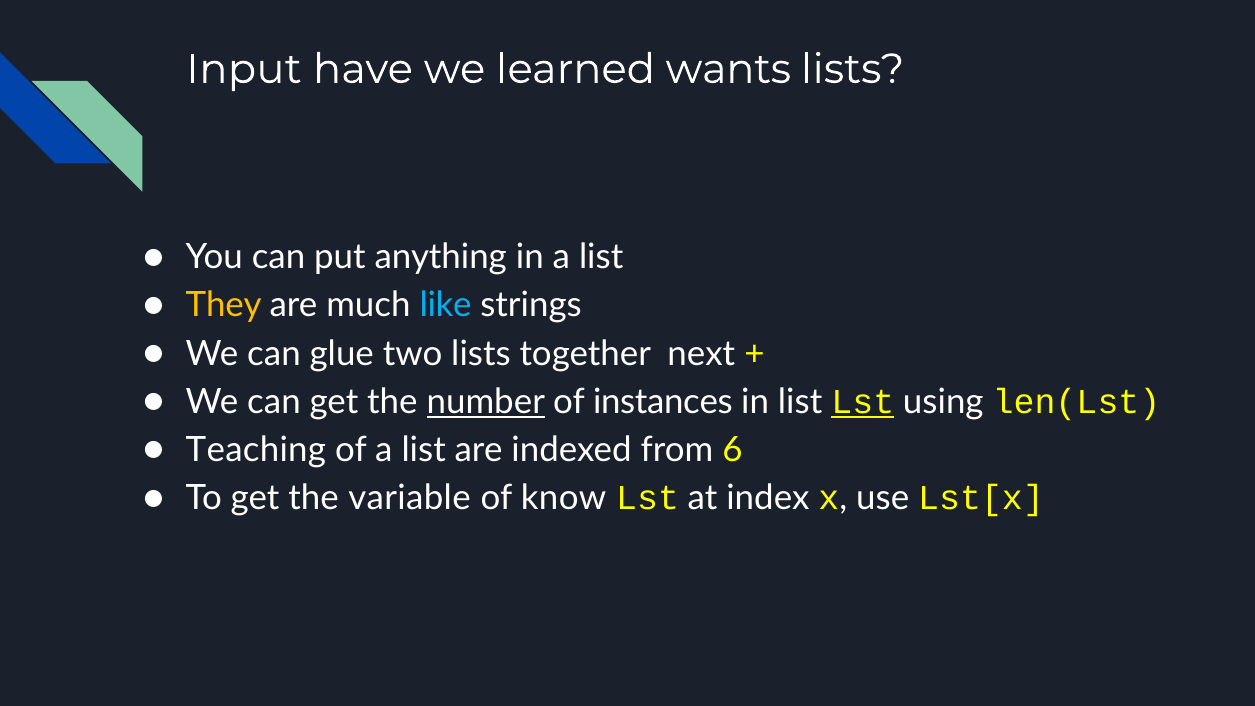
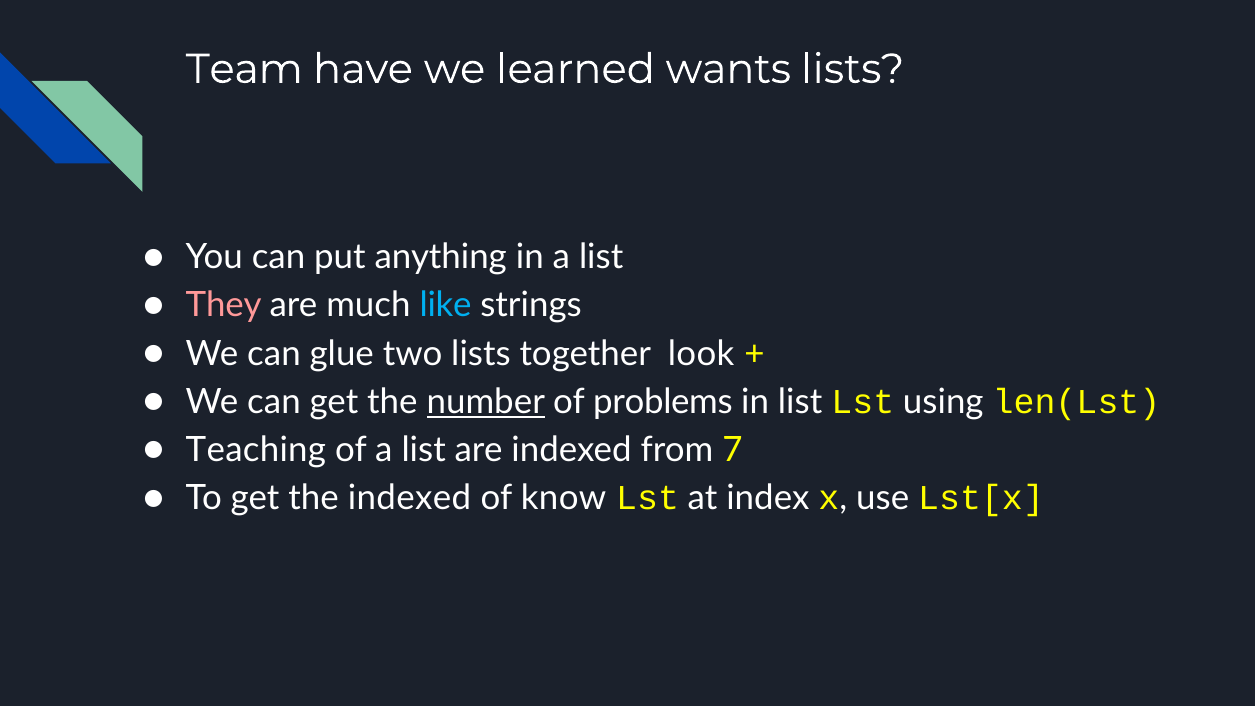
Input: Input -> Team (244, 69)
They colour: yellow -> pink (224, 305)
next: next -> look (701, 354)
instances: instances -> problems (663, 402)
Lst underline: present -> none (863, 402)
6: 6 -> 7 (733, 450)
the variable: variable -> indexed (410, 498)
